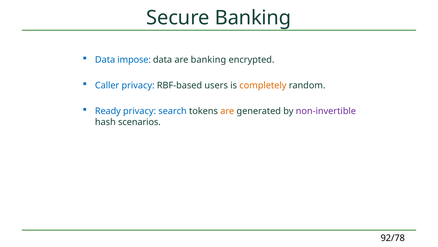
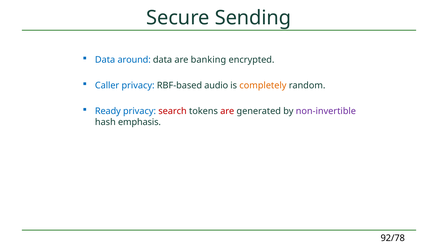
Secure Banking: Banking -> Sending (253, 18)
impose: impose -> around (134, 60)
users: users -> audio (216, 85)
search colour: blue -> red (173, 111)
are colour: orange -> red (227, 111)
scenarios: scenarios -> emphasis (139, 122)
